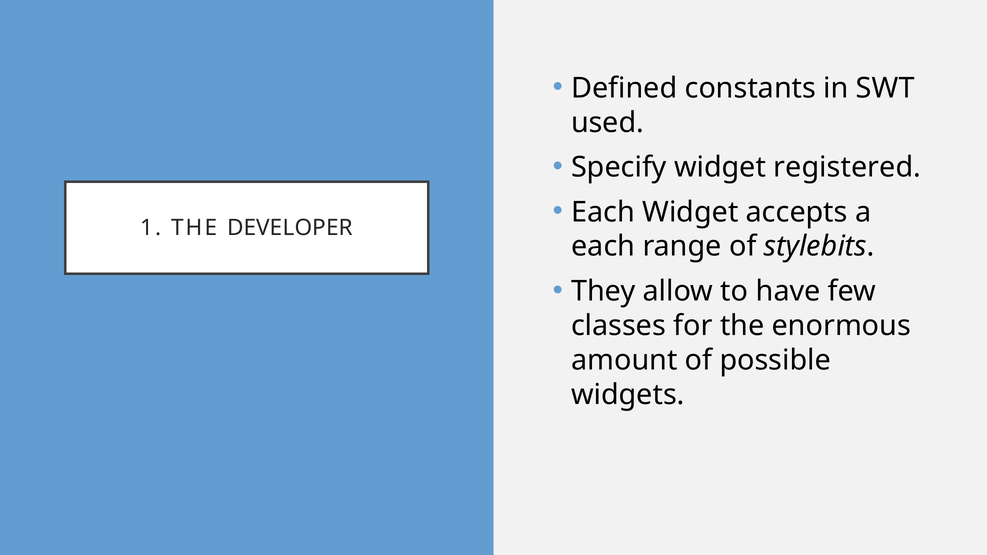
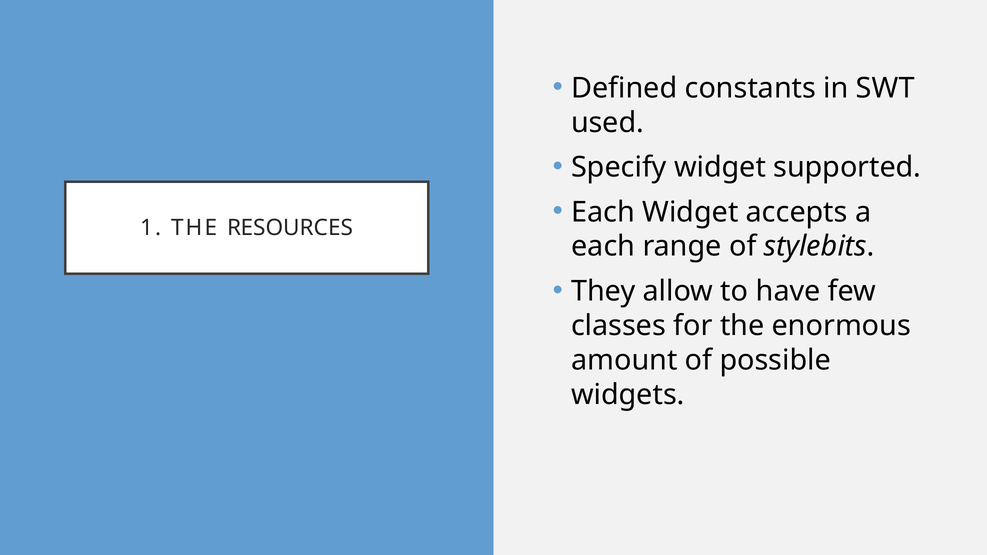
registered: registered -> supported (847, 167)
DEVELOPER: DEVELOPER -> RESOURCES (290, 228)
